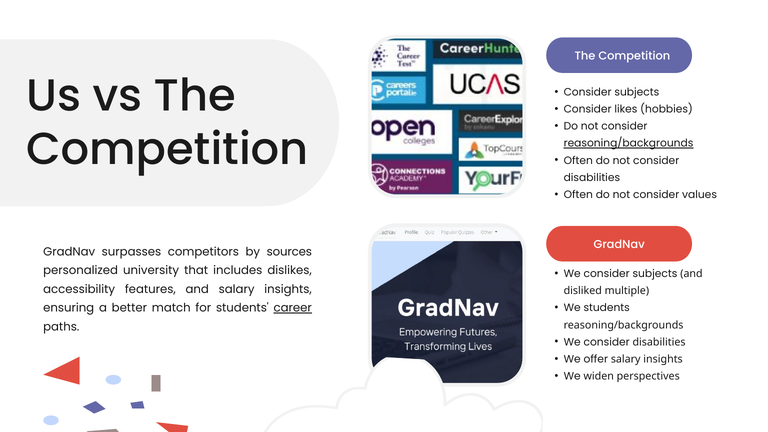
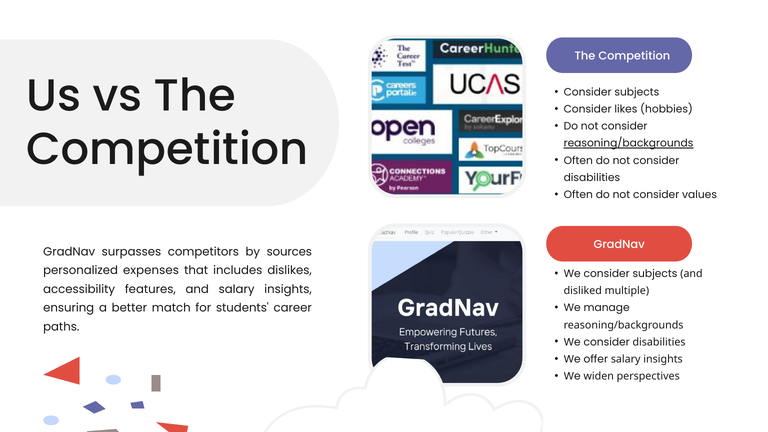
university: university -> expenses (151, 270)
We students: students -> manage (607, 308)
career underline: present -> none (293, 308)
